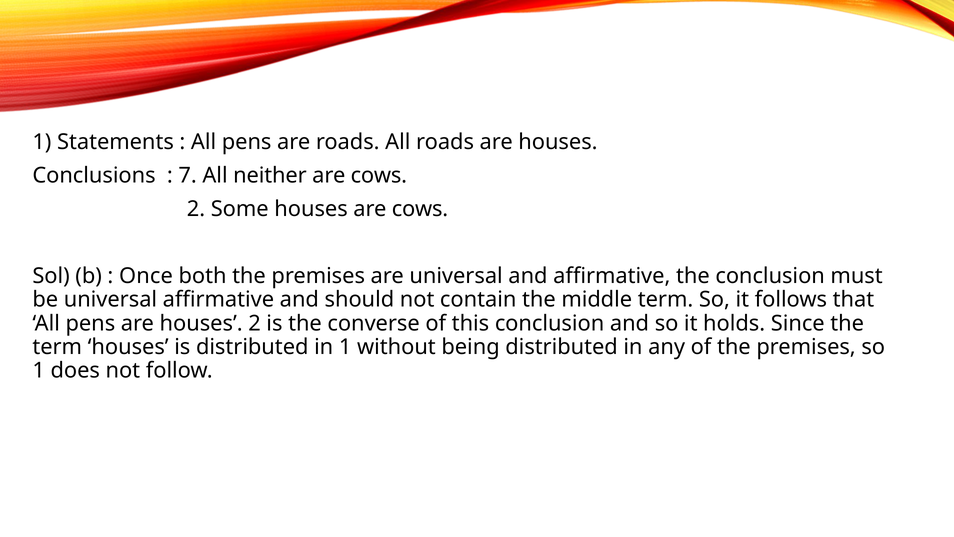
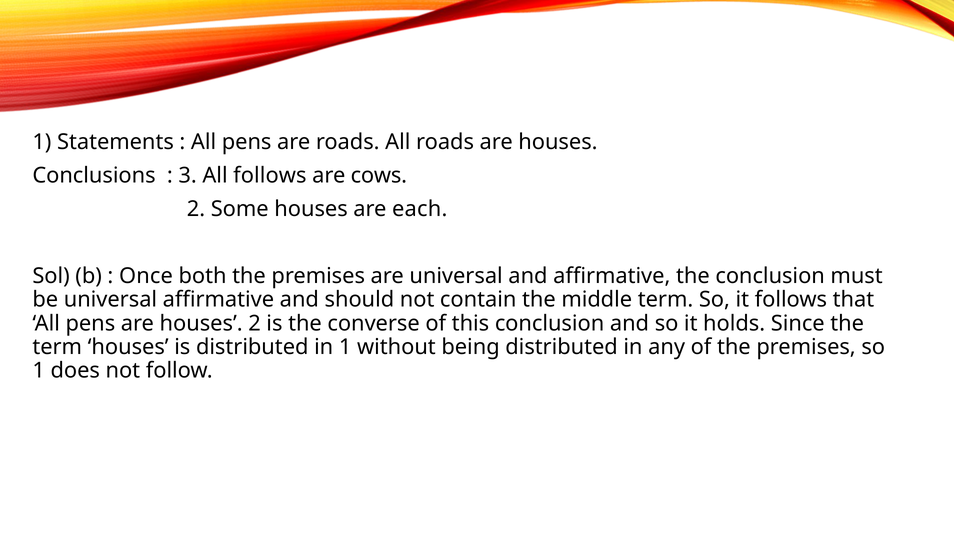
7: 7 -> 3 (188, 175)
All neither: neither -> follows (270, 175)
houses are cows: cows -> each (420, 209)
